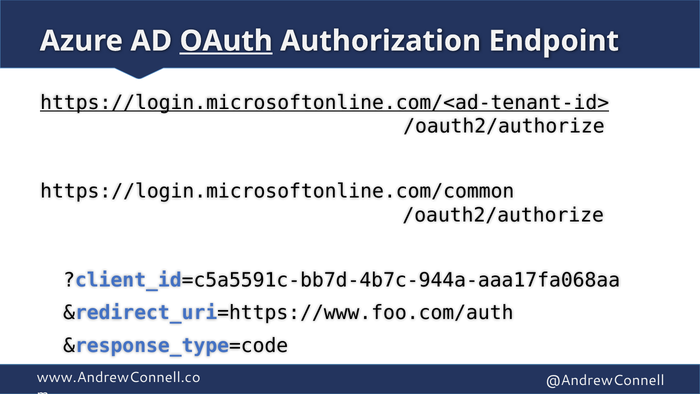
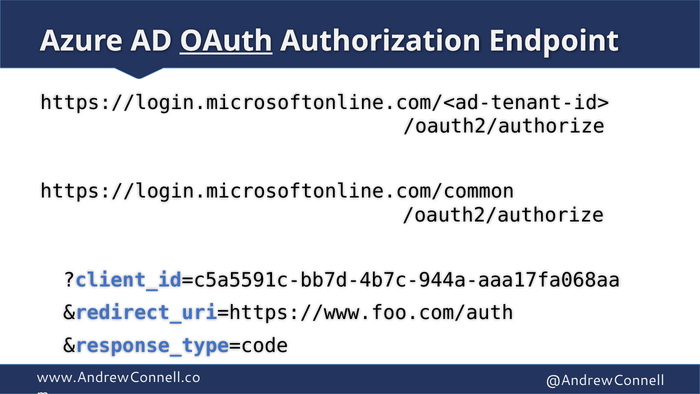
https://login.microsoftonline.com/<ad-tenant-id> underline: present -> none (325, 102)
